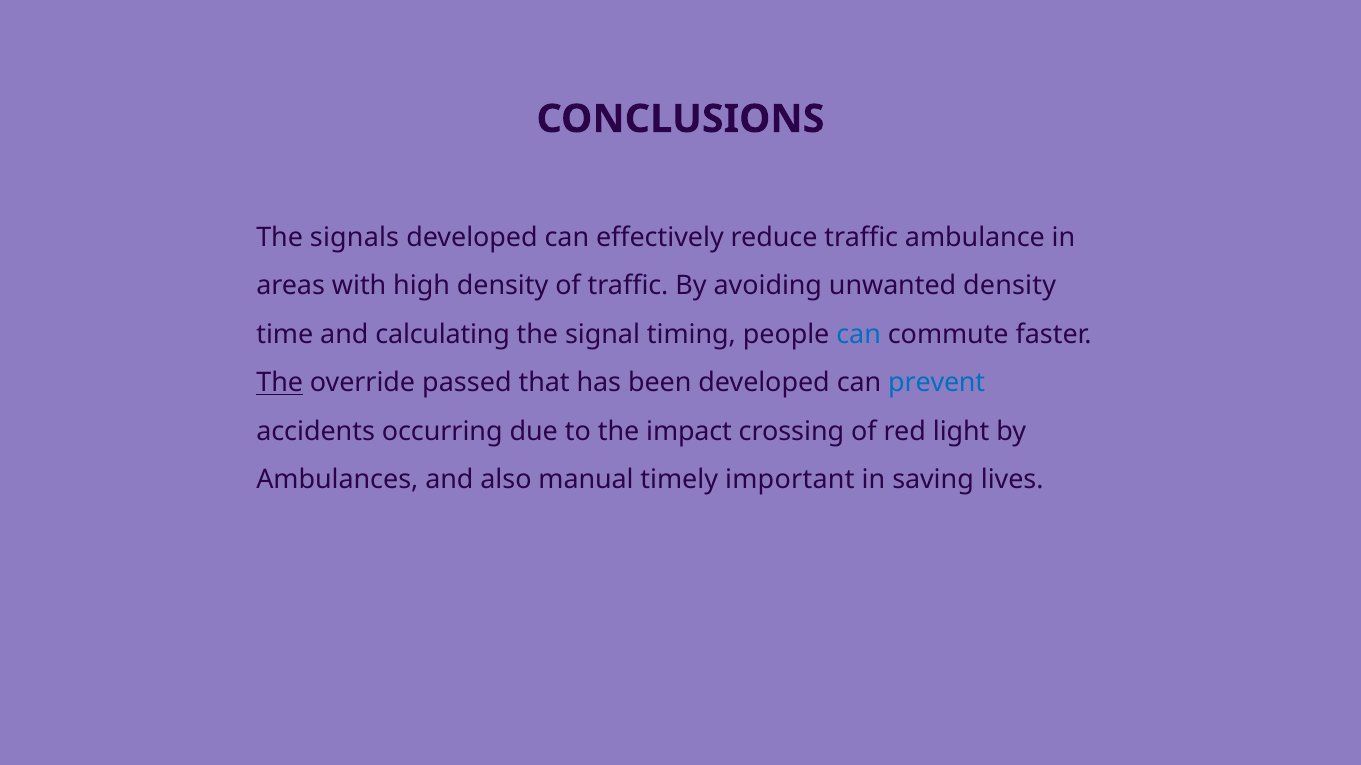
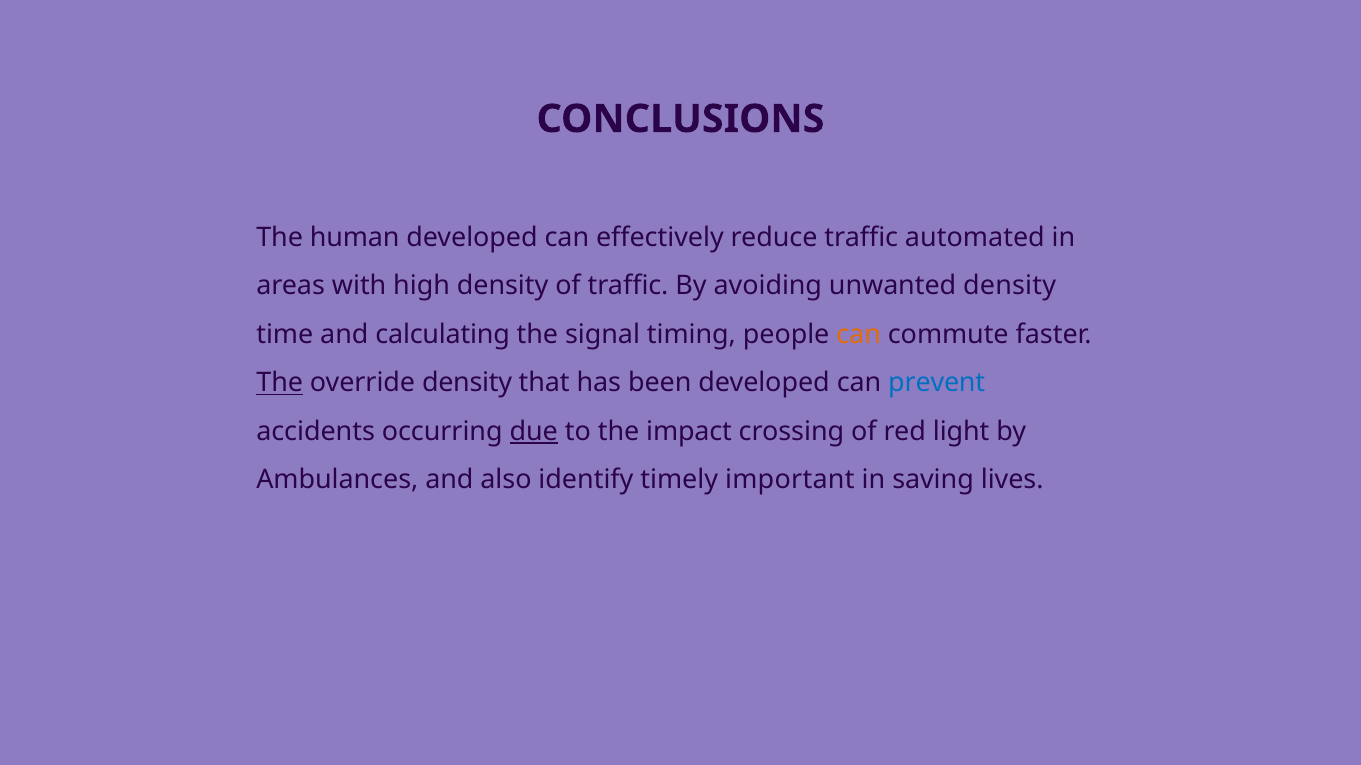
signals: signals -> human (355, 238)
ambulance: ambulance -> automated (975, 238)
can colour: blue -> orange (859, 335)
override passed: passed -> density (467, 383)
due underline: none -> present (534, 432)
manual: manual -> identify (586, 480)
